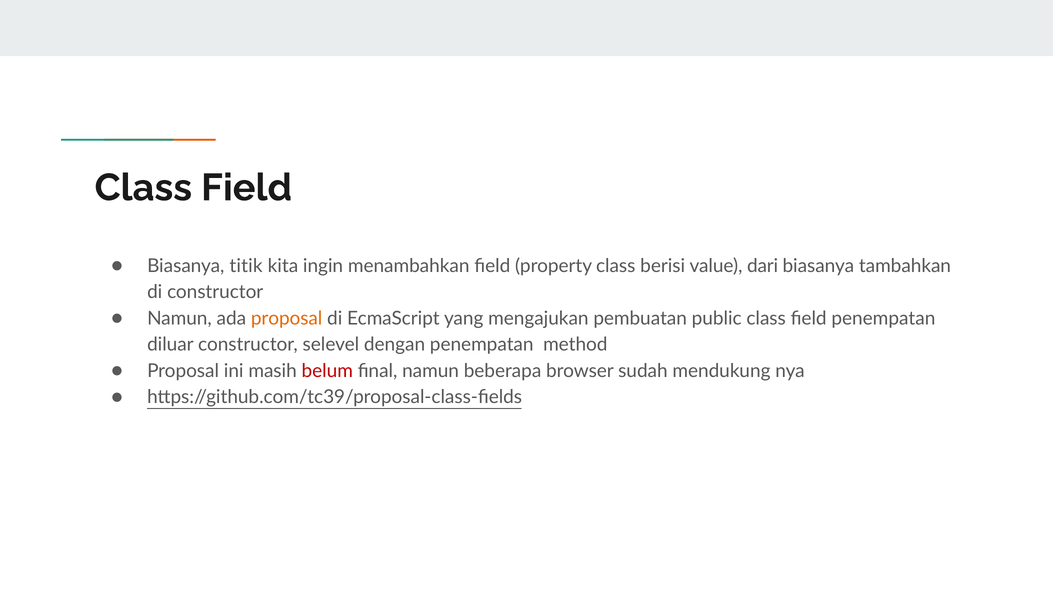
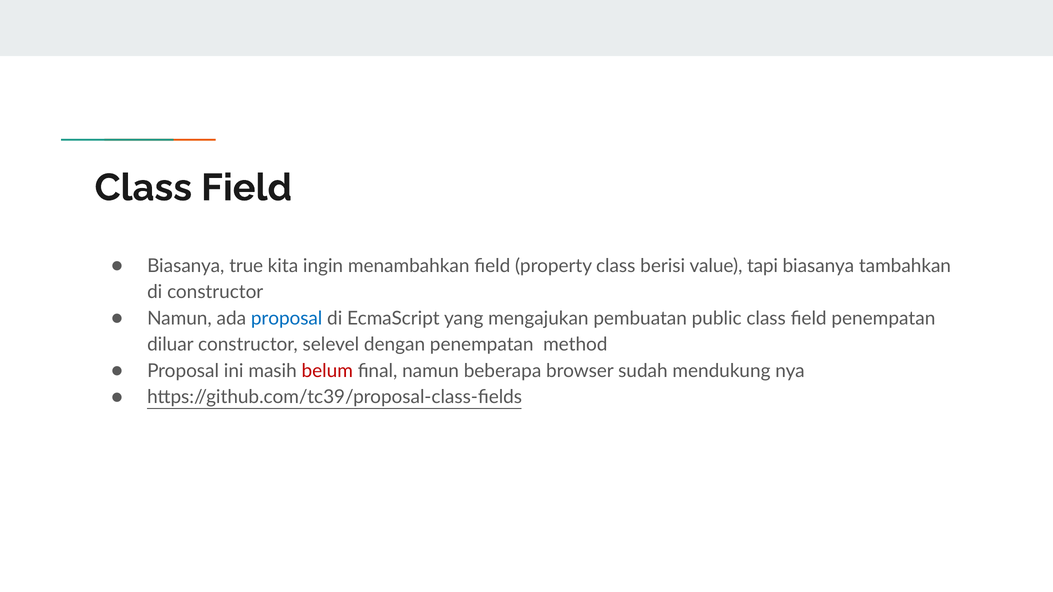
titik: titik -> true (246, 266)
dari: dari -> tapi (763, 266)
proposal colour: orange -> blue (287, 319)
